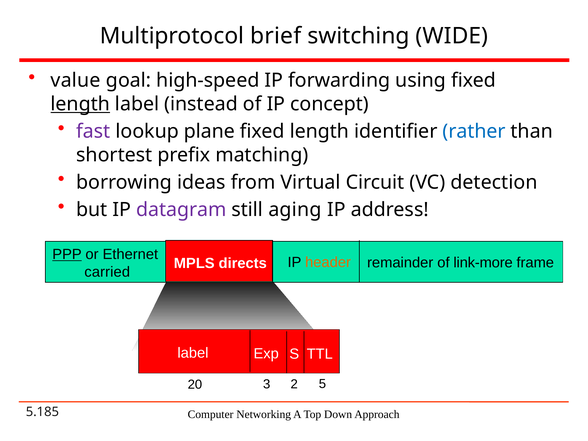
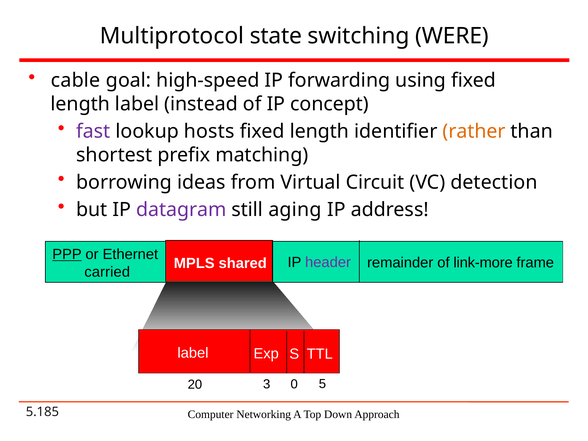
brief: brief -> state (276, 36)
WIDE: WIDE -> WERE (452, 36)
value: value -> cable (76, 80)
length underline: present -> none (80, 104)
plane: plane -> hosts (209, 131)
rather colour: blue -> orange (474, 131)
header colour: orange -> purple (328, 262)
directs: directs -> shared (243, 263)
2: 2 -> 0 (294, 384)
